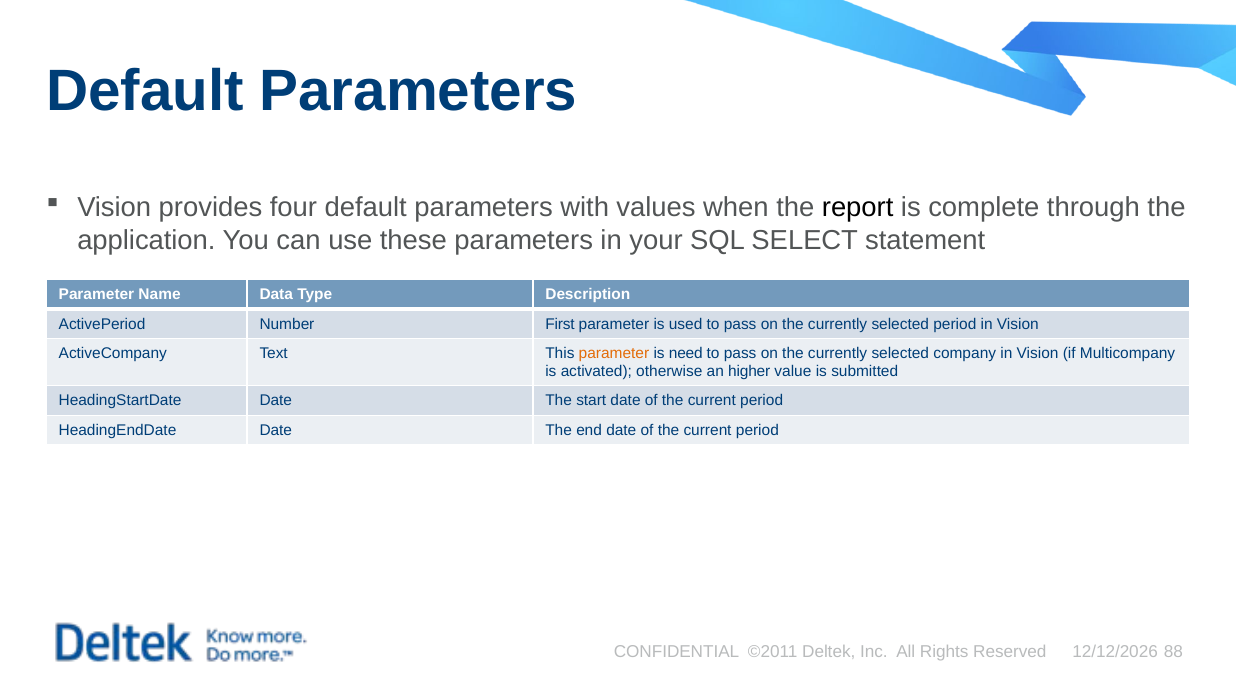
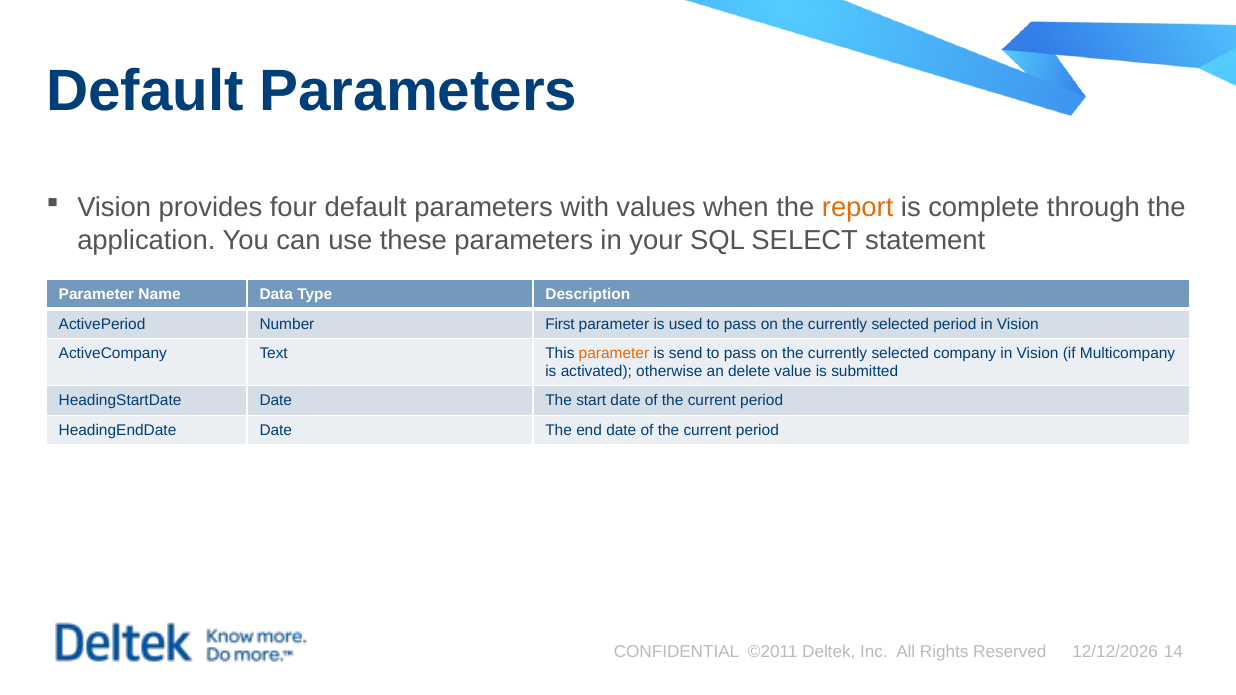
report colour: black -> orange (858, 208)
need: need -> send (686, 354)
higher: higher -> delete (749, 371)
88: 88 -> 14 (1173, 652)
